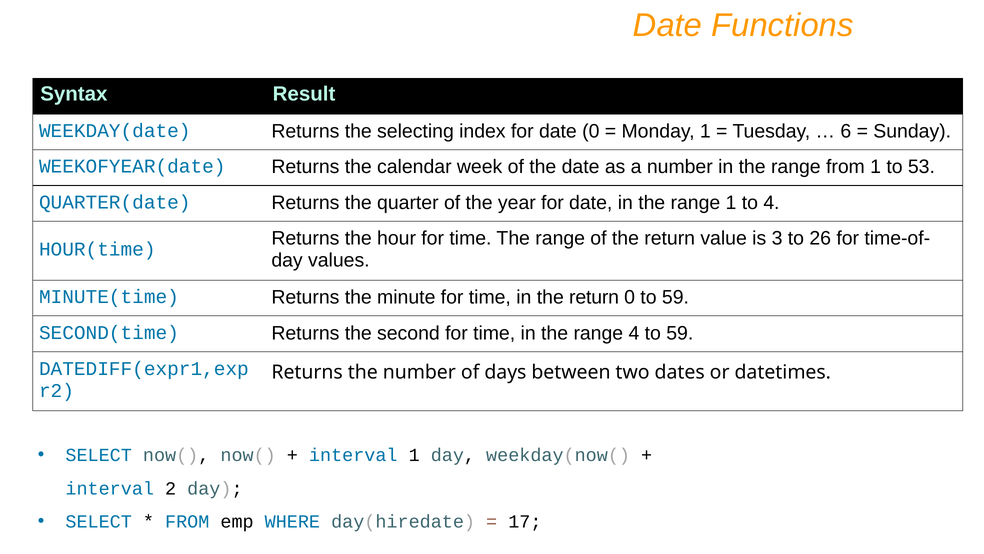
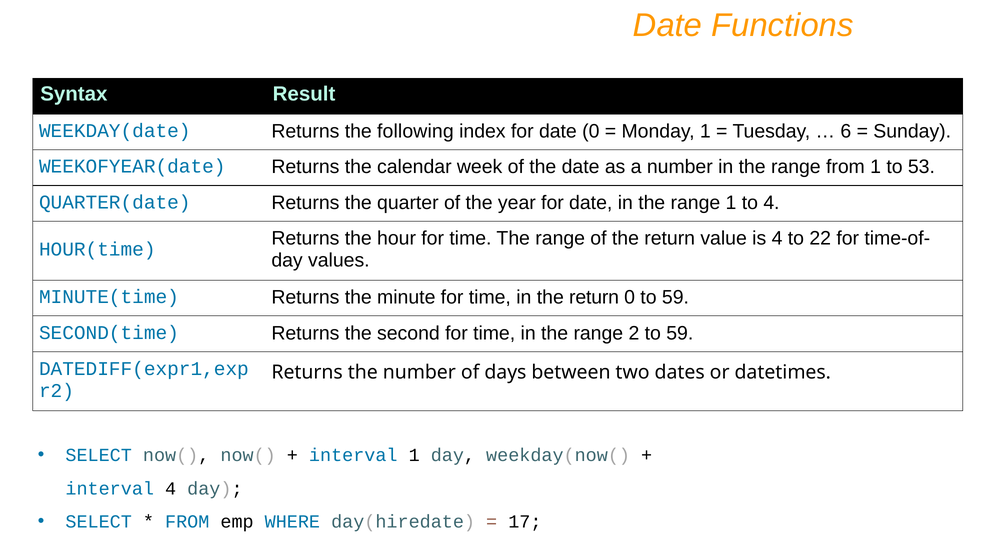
selecting: selecting -> following (415, 131)
is 3: 3 -> 4 (777, 238)
26: 26 -> 22 (820, 238)
range 4: 4 -> 2 (634, 333)
interval 2: 2 -> 4 (171, 488)
